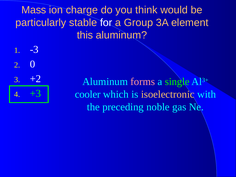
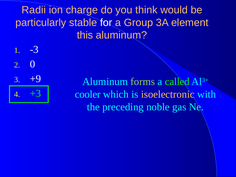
Mass: Mass -> Radii (34, 10)
+2: +2 -> +9 (35, 79)
forms colour: pink -> light green (143, 82)
single: single -> called (177, 82)
